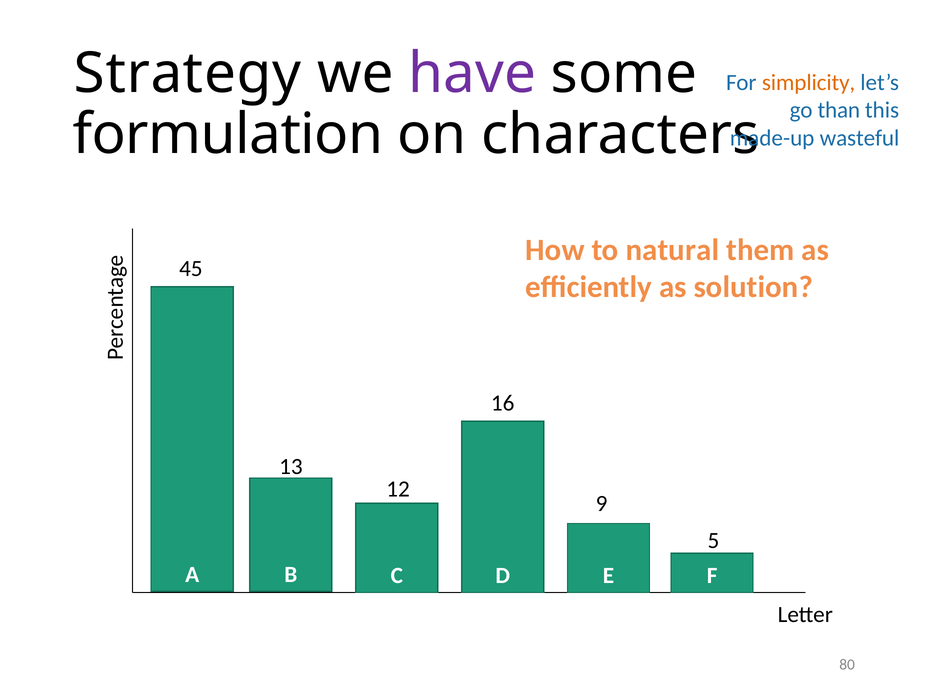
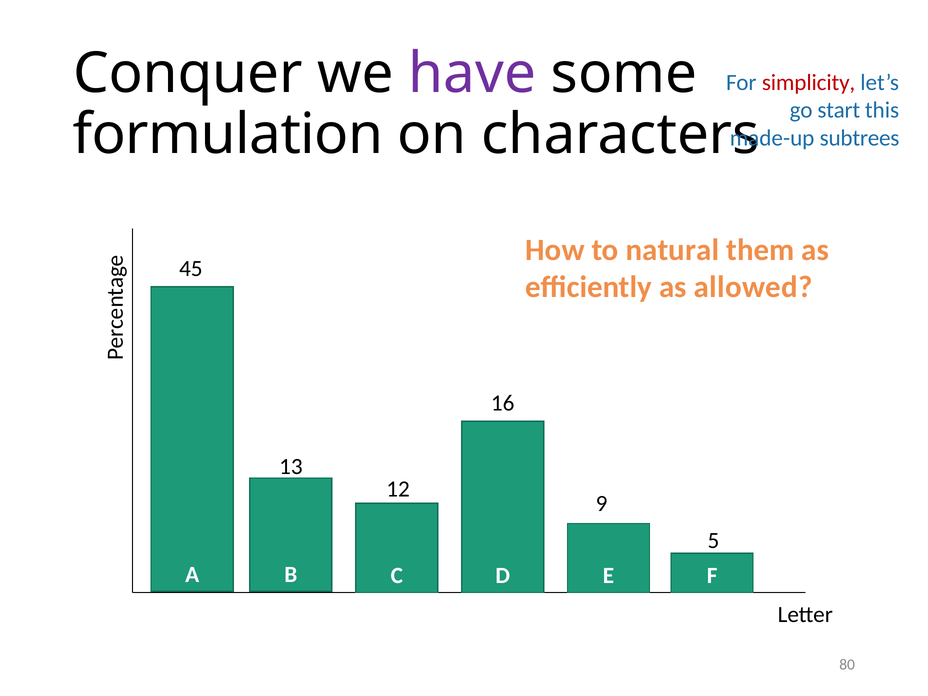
Strategy: Strategy -> Conquer (188, 73)
simplicity colour: orange -> red (809, 82)
than: than -> start (839, 110)
wasteful: wasteful -> subtrees (860, 138)
solution: solution -> allowed (753, 287)
